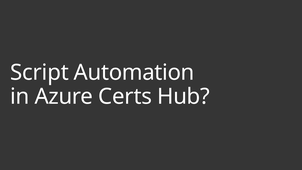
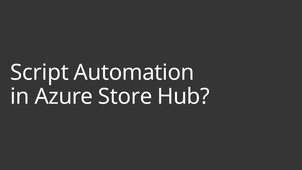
Certs: Certs -> Store (125, 97)
